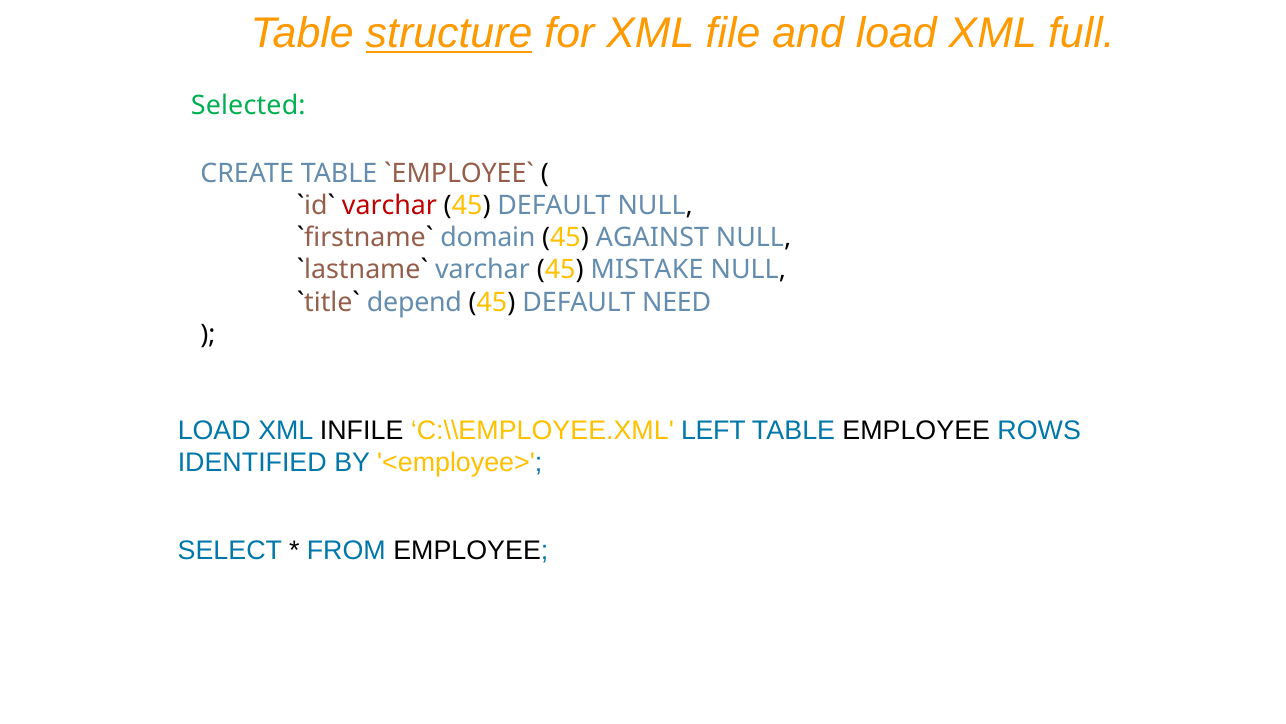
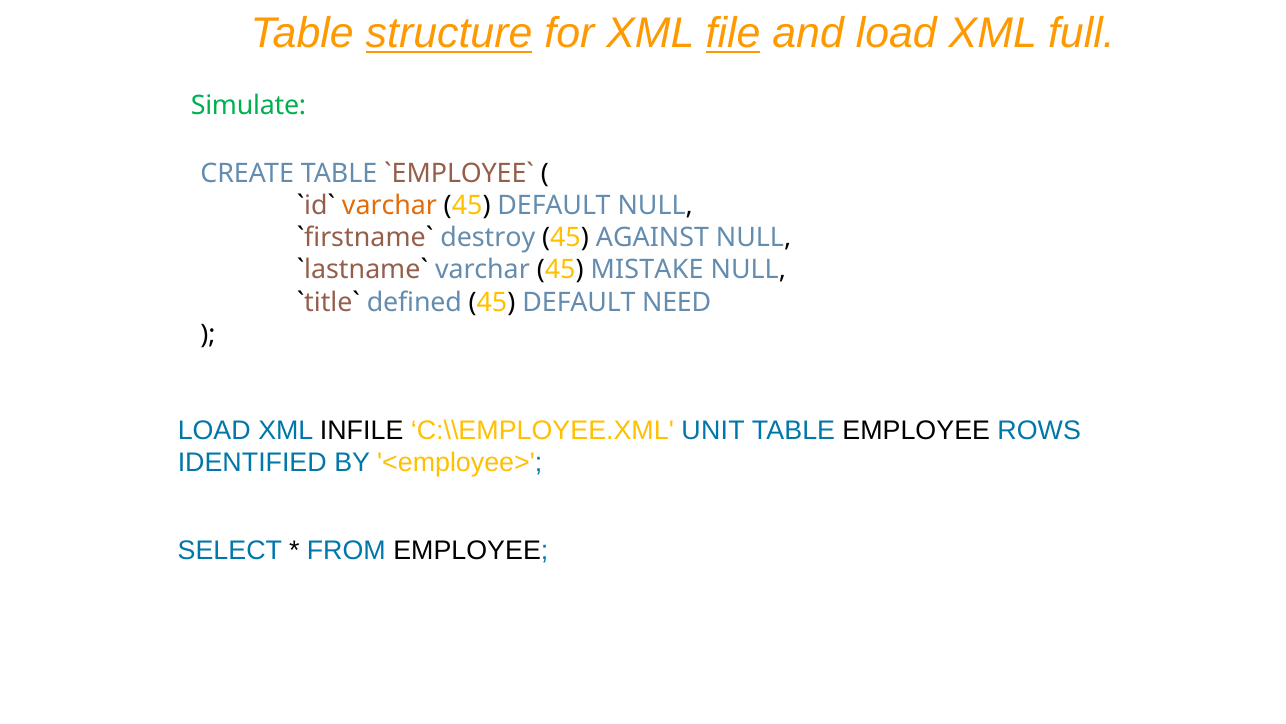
file underline: none -> present (733, 33)
Selected: Selected -> Simulate (248, 106)
varchar colour: red -> orange (389, 206)
domain: domain -> destroy (488, 238)
depend: depend -> defined (414, 302)
LEFT: LEFT -> UNIT (713, 430)
